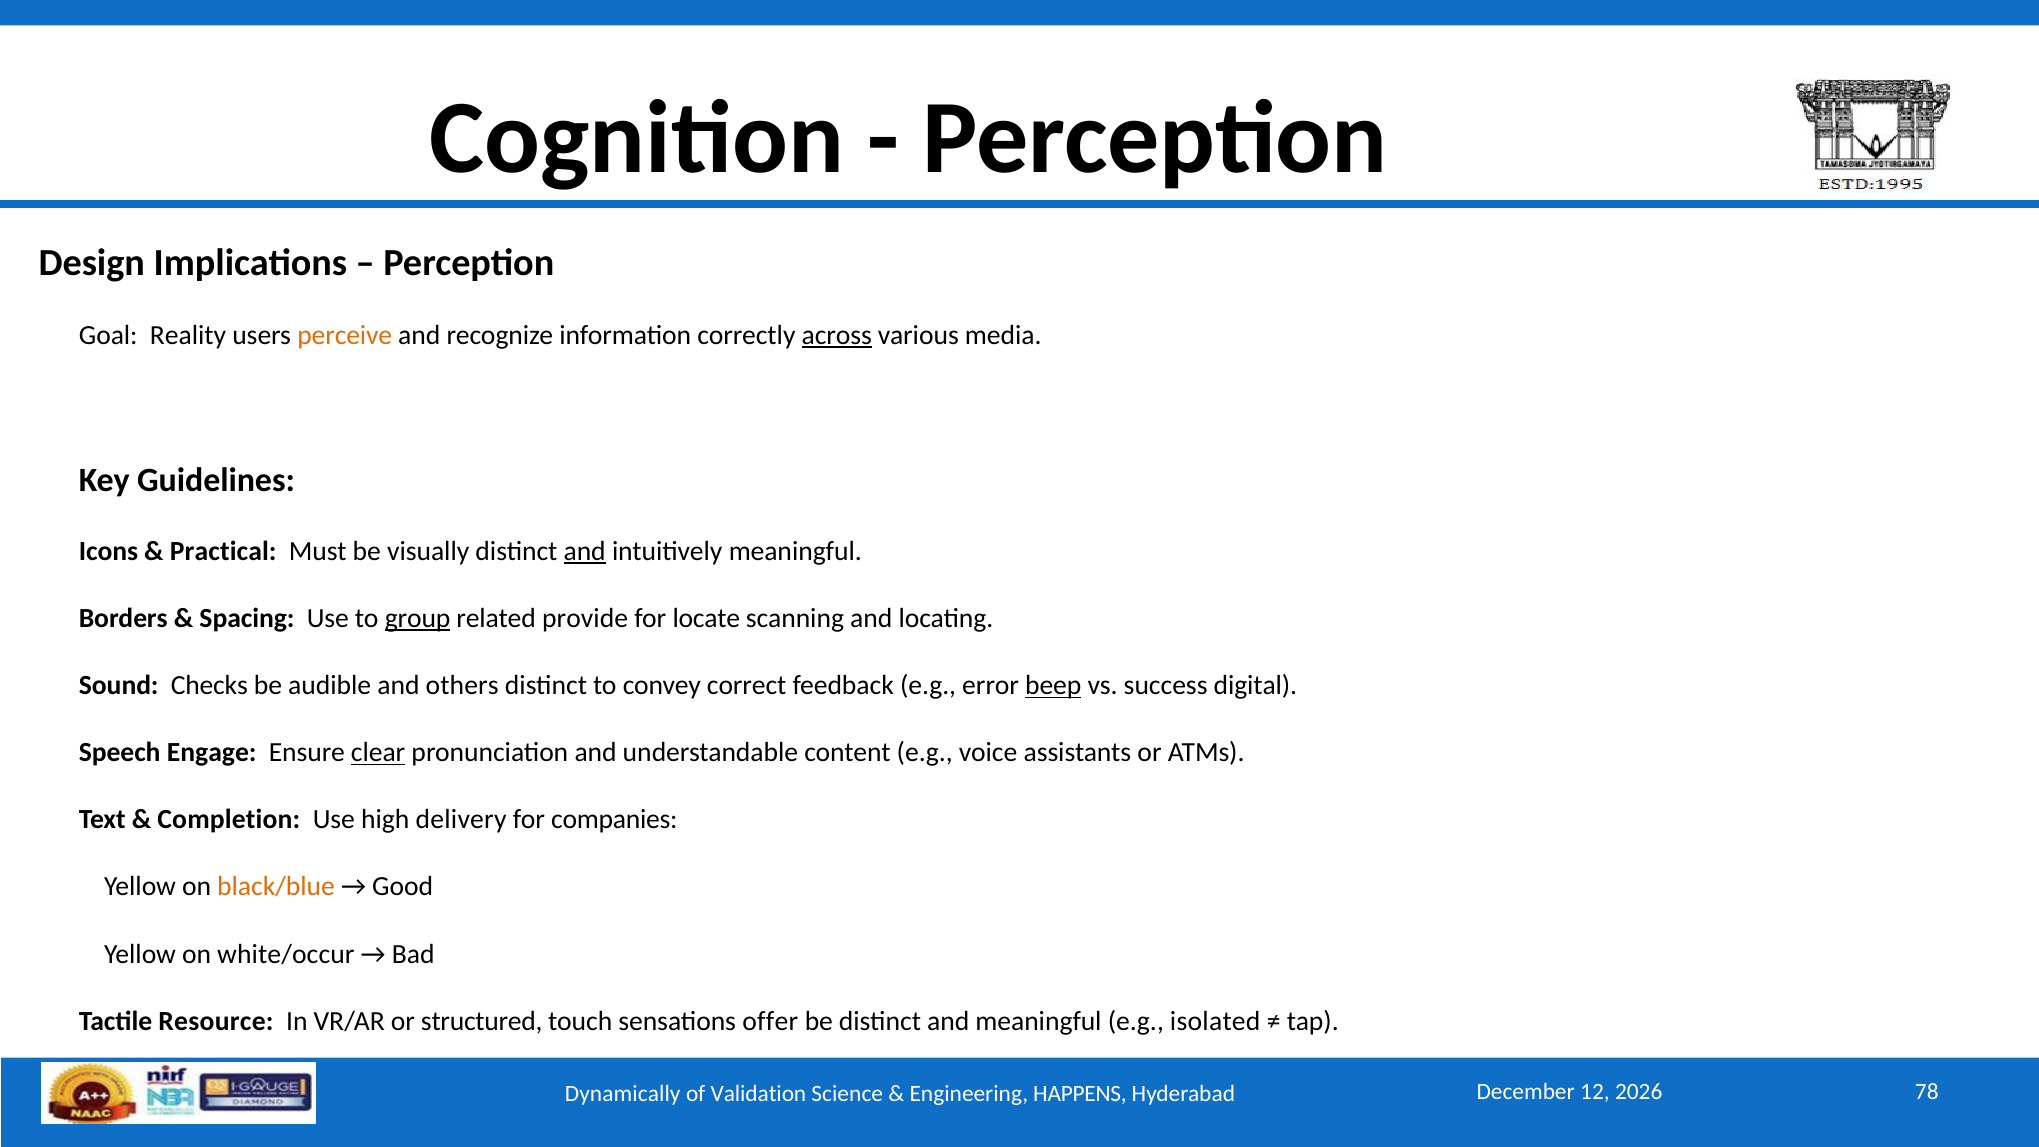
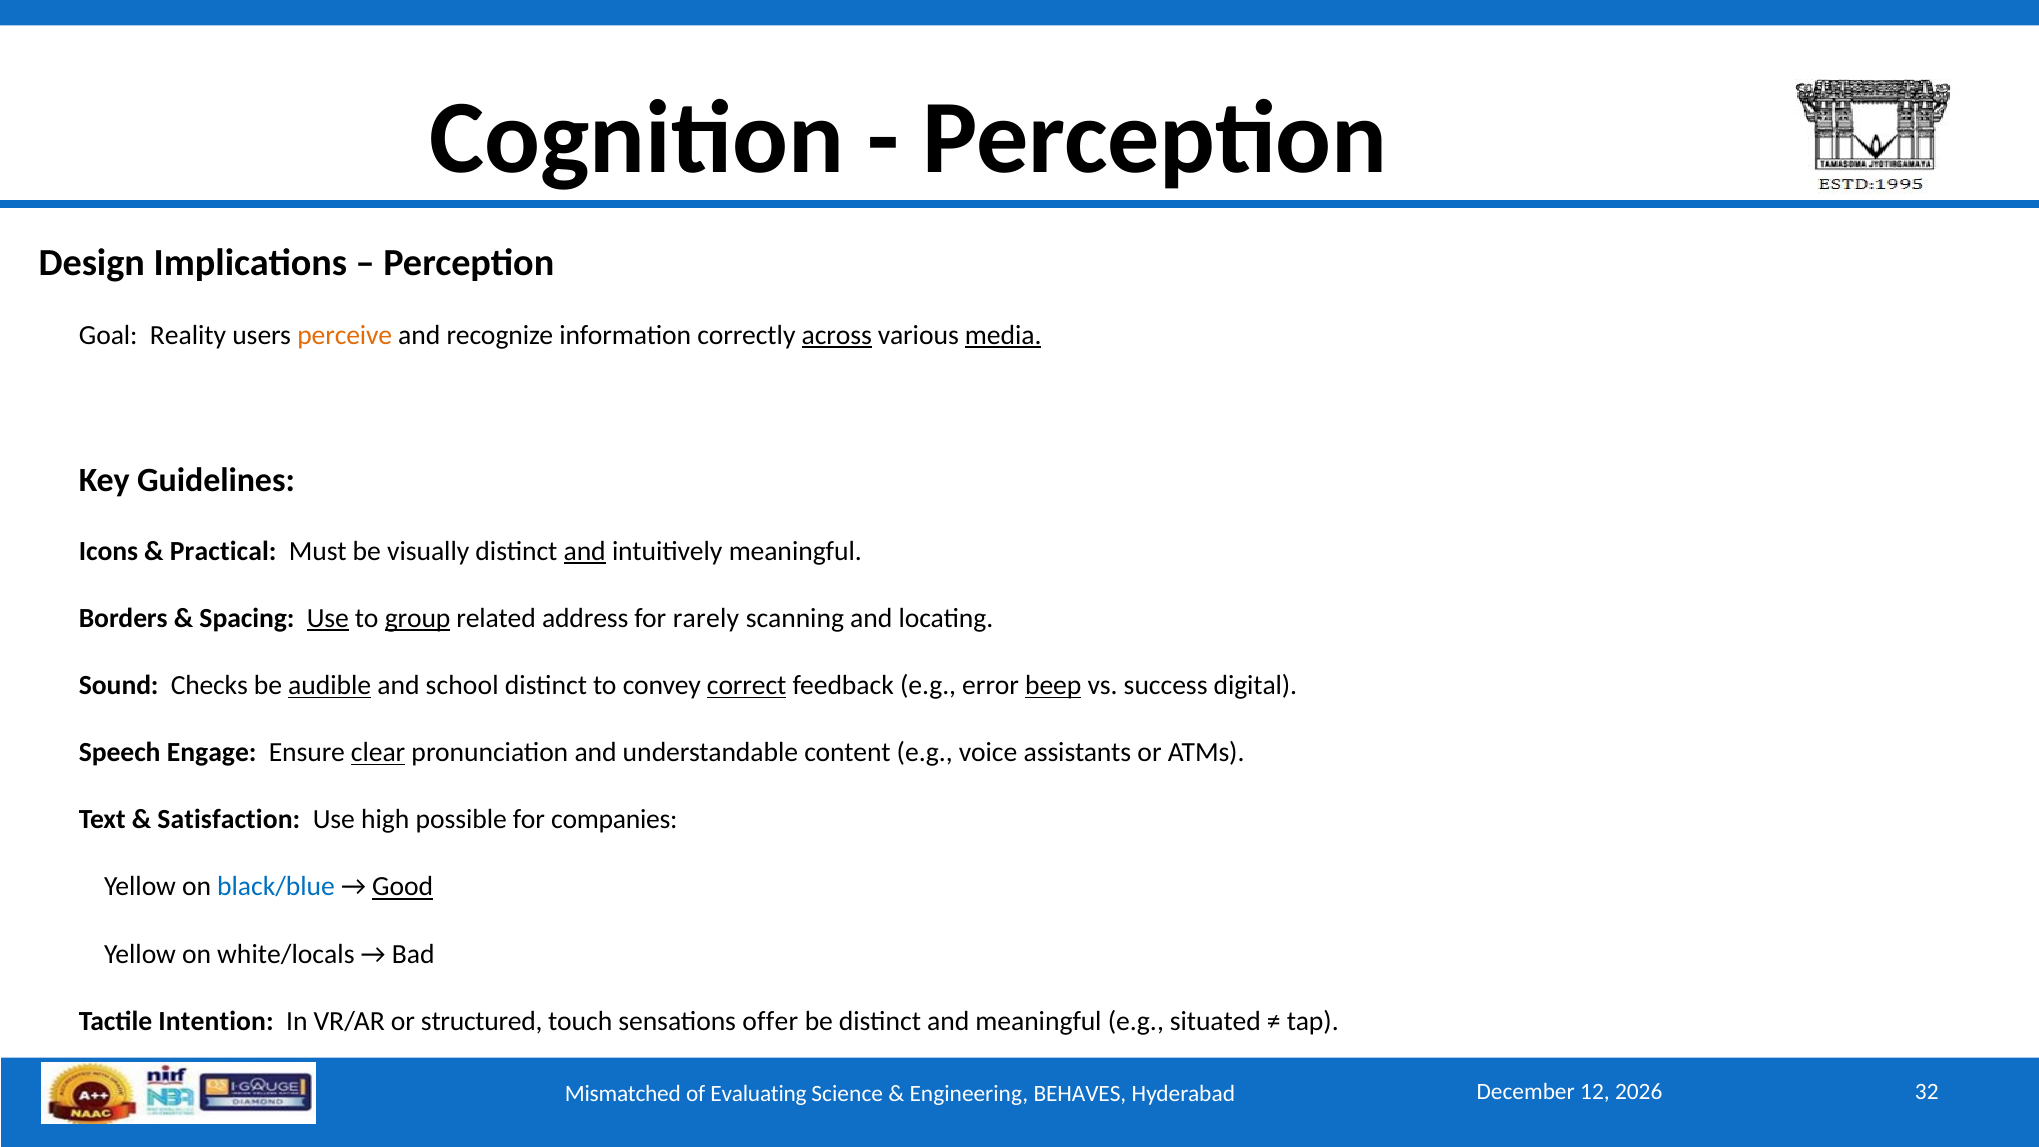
media underline: none -> present (1003, 335)
Use underline: none -> present (328, 618)
provide: provide -> address (585, 618)
locate: locate -> rarely (706, 618)
audible underline: none -> present (330, 685)
others: others -> school (462, 685)
correct underline: none -> present (747, 685)
Completion: Completion -> Satisfaction (229, 820)
delivery: delivery -> possible (461, 820)
black/blue colour: orange -> blue (276, 887)
Good underline: none -> present (403, 887)
white/occur: white/occur -> white/locals (286, 954)
Resource: Resource -> Intention (216, 1021)
isolated: isolated -> situated (1215, 1021)
Dynamically: Dynamically -> Mismatched (623, 1094)
Validation: Validation -> Evaluating (759, 1094)
HAPPENS: HAPPENS -> BEHAVES (1080, 1094)
78: 78 -> 32 (1927, 1092)
